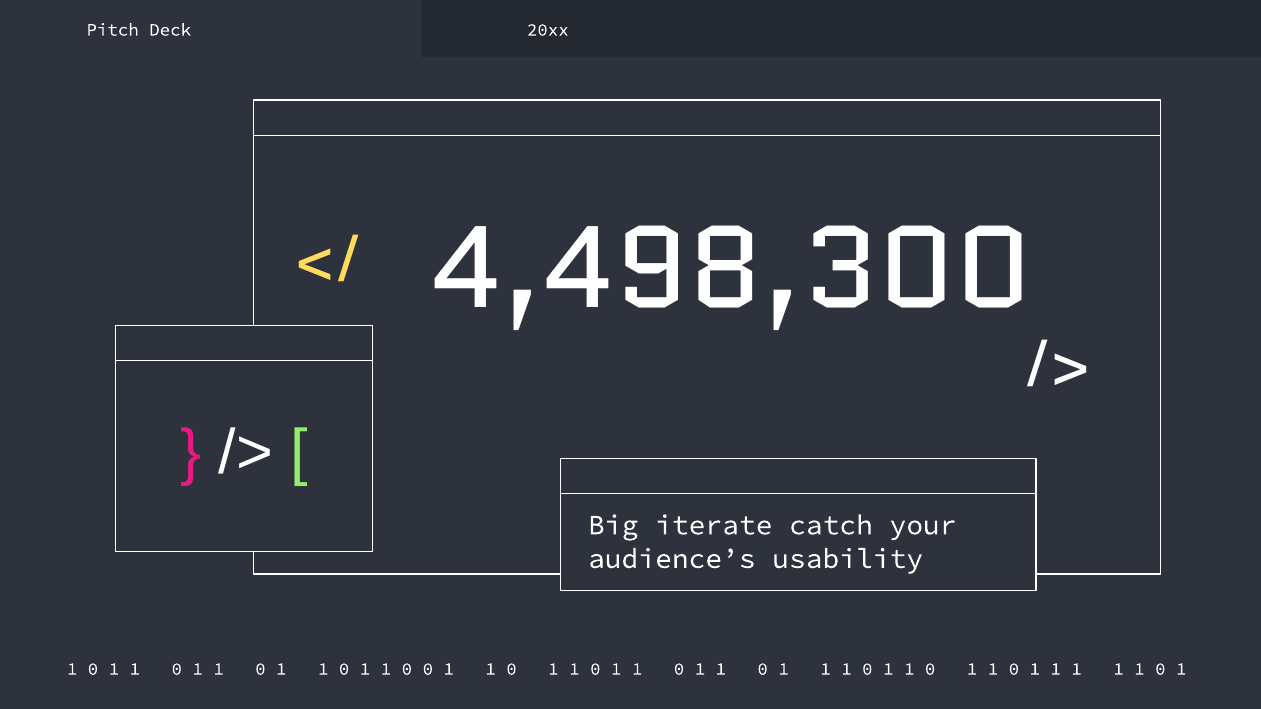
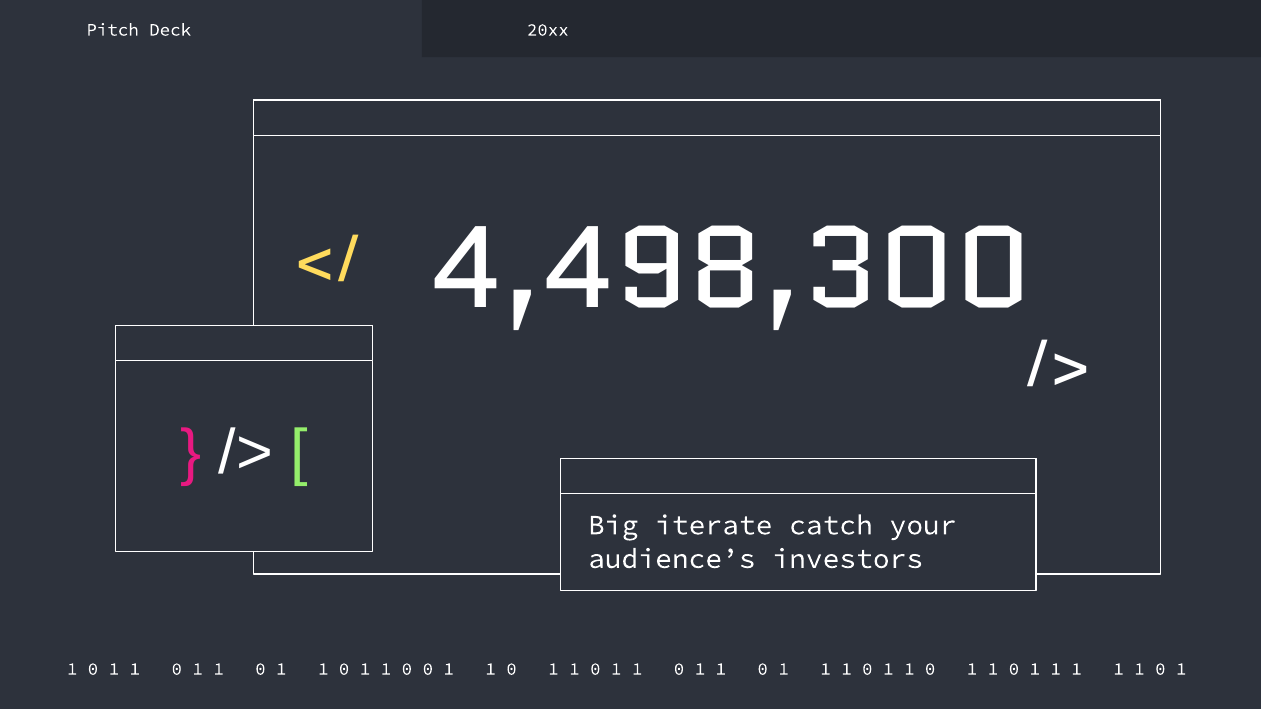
usability: usability -> investors (848, 559)
